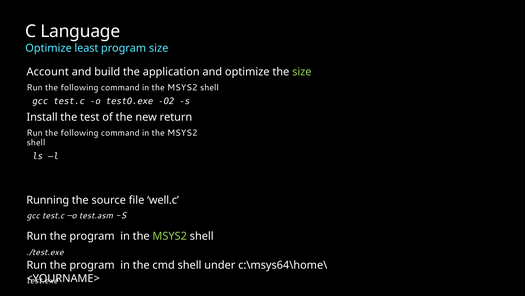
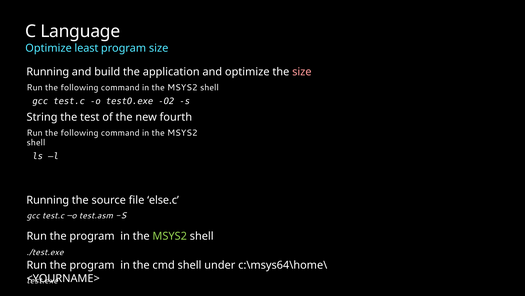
Account: Account -> Running (48, 72)
size colour: light green -> pink (302, 72)
Install: Install -> String (42, 117)
return: return -> fourth (176, 117)
well.c: well.c -> else.c (163, 200)
